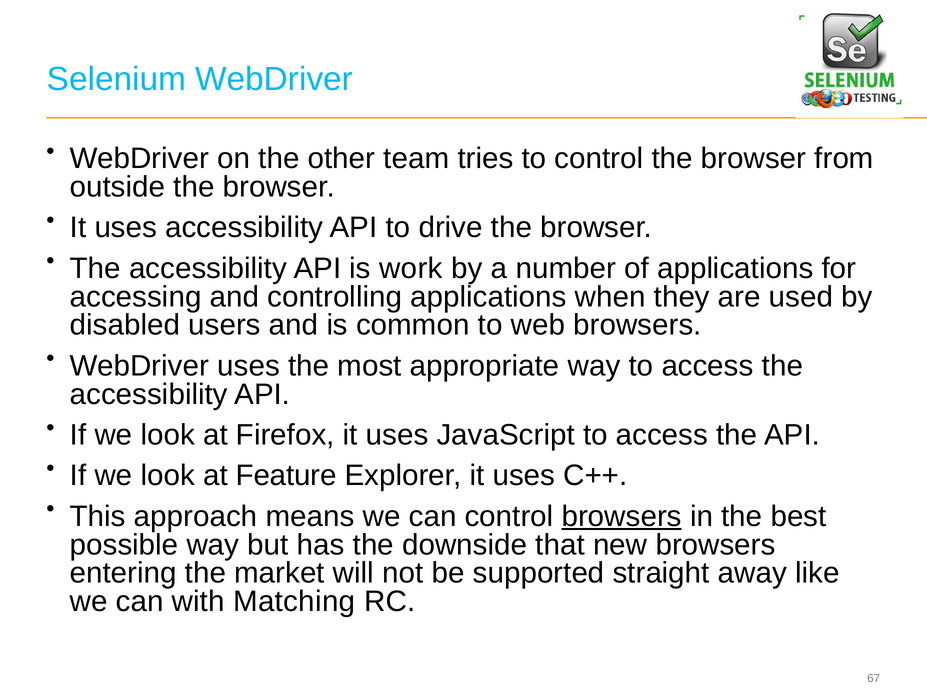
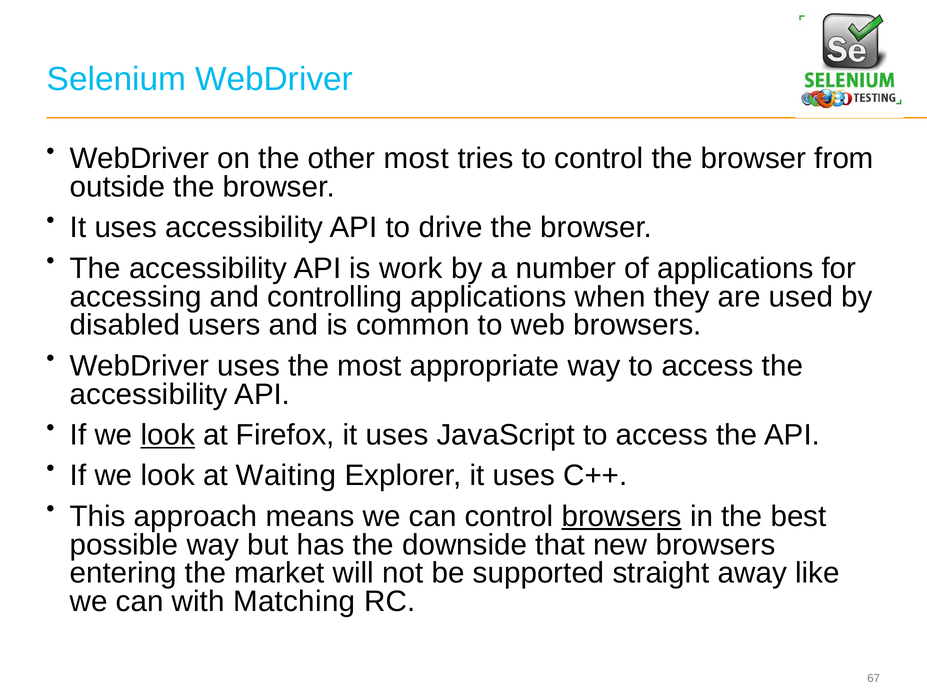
other team: team -> most (416, 159)
look underline: none -> present (168, 435)
Feature: Feature -> Waiting (286, 476)
